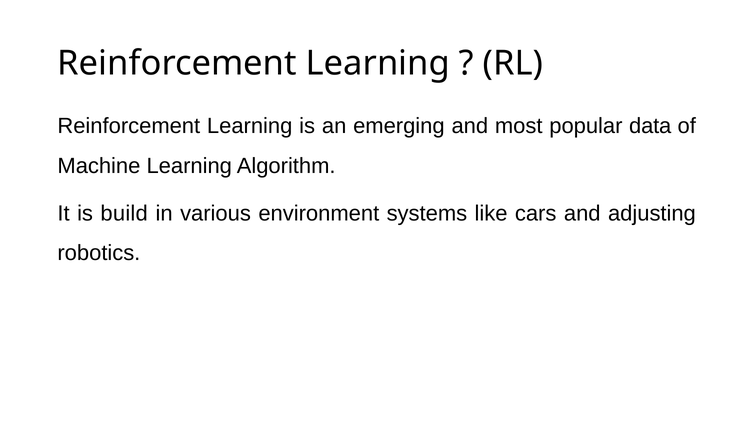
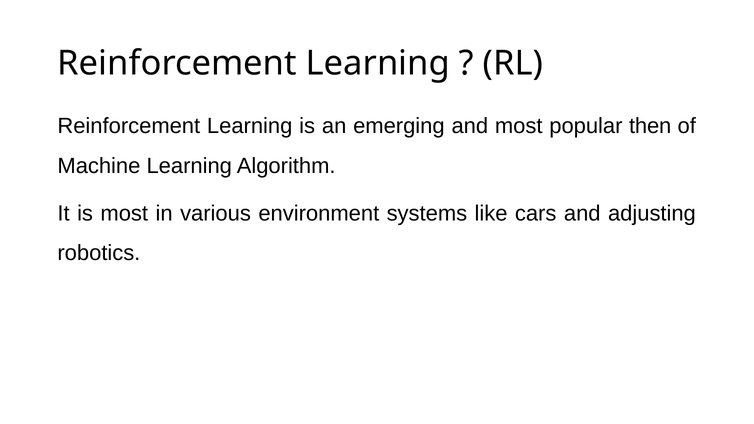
data: data -> then (650, 126)
is build: build -> most (124, 213)
